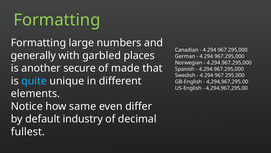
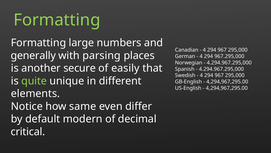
garbled: garbled -> parsing (102, 55)
made: made -> easily (125, 68)
quite colour: light blue -> light green (34, 81)
industry: industry -> modern (83, 119)
fullest: fullest -> critical (28, 131)
